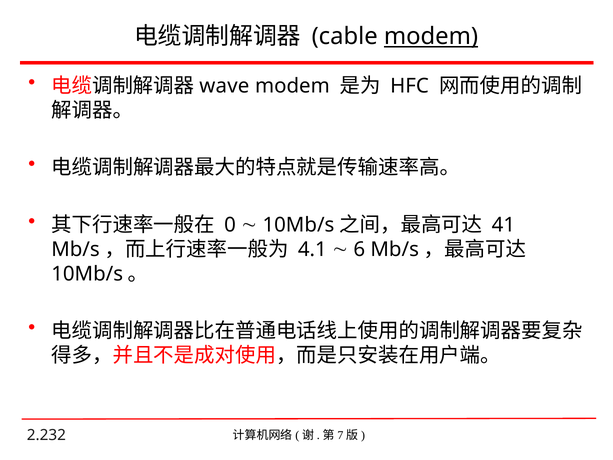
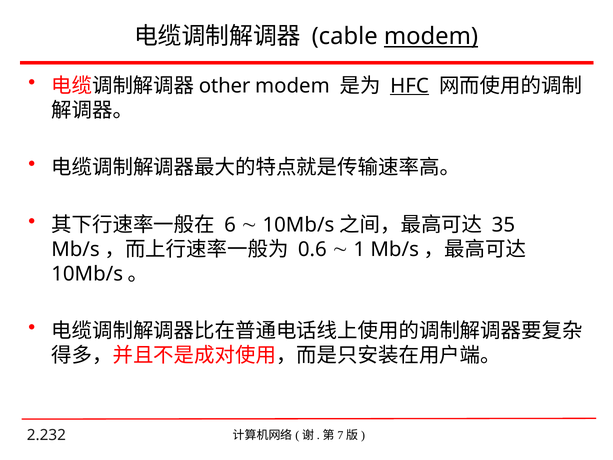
wave: wave -> other (225, 86)
HFC underline: none -> present (410, 86)
0: 0 -> 6 (230, 225)
41: 41 -> 35 (503, 225)
4.1: 4.1 -> 0.6 (312, 249)
6: 6 -> 1 (359, 249)
